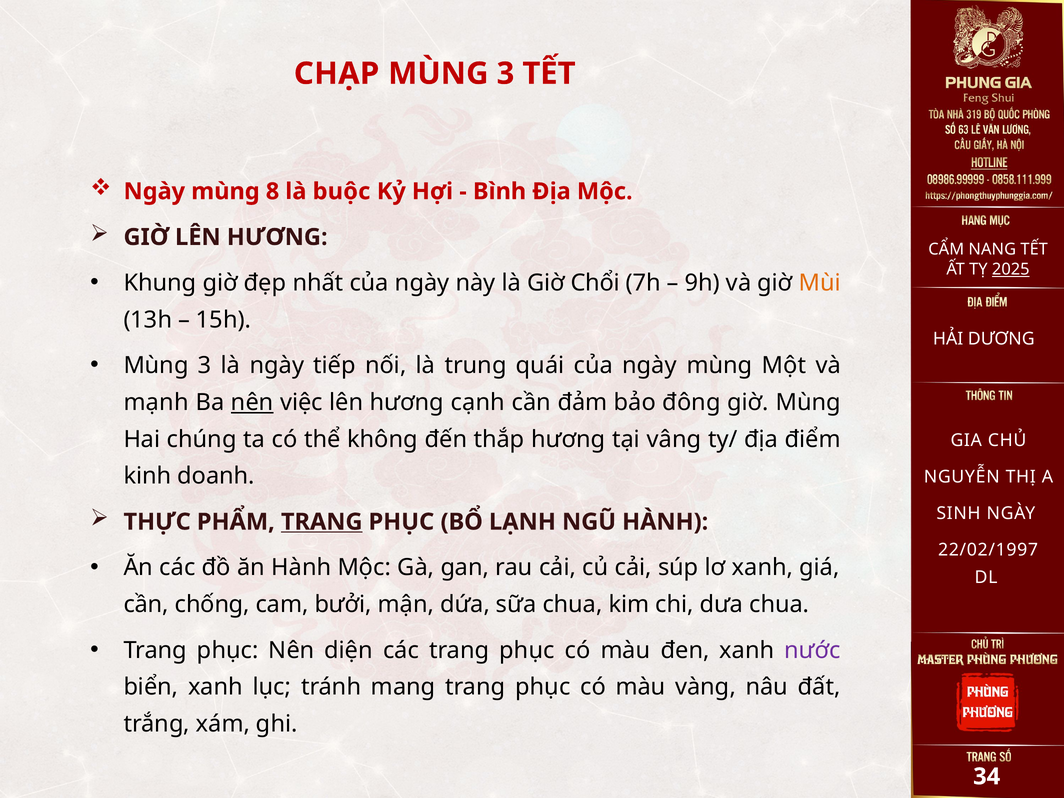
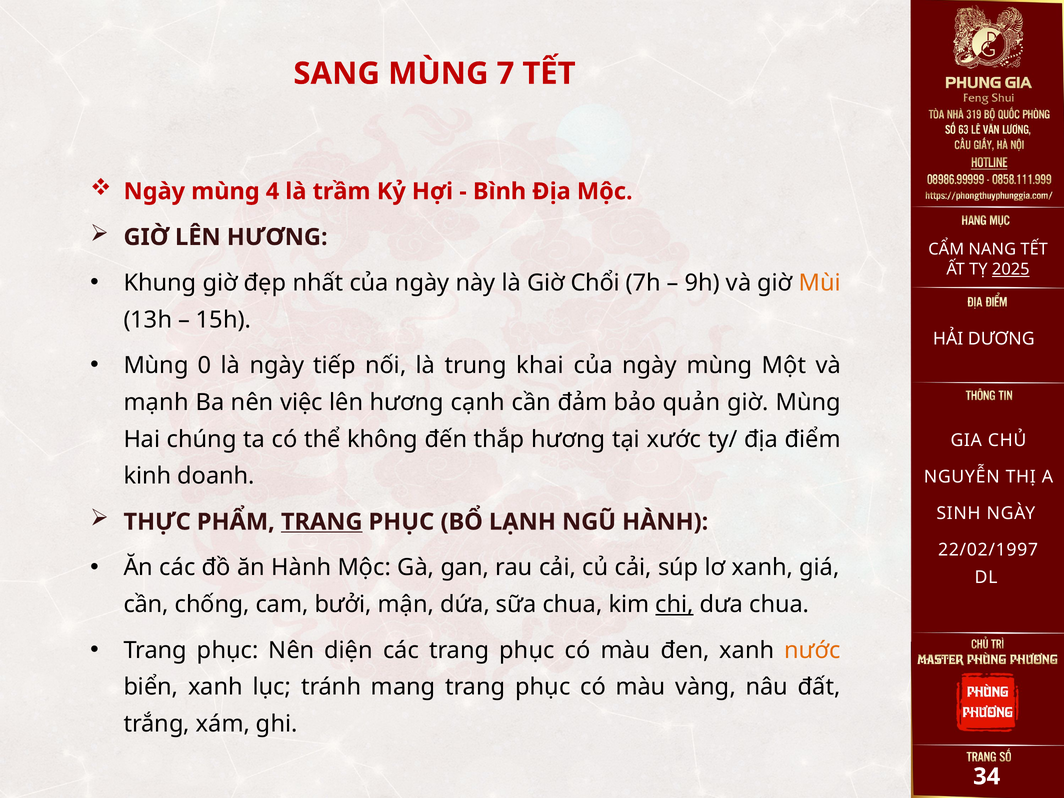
CHẠP: CHẠP -> SANG (337, 74)
3: 3 -> 7 (505, 74)
8: 8 -> 4 (273, 191)
buộc: buộc -> trầm (342, 191)
3: 3 -> 0 (205, 366)
quái: quái -> khai (540, 366)
nên underline: present -> none (252, 402)
đông: đông -> quản (691, 402)
vâng: vâng -> xước (674, 439)
chi underline: none -> present (674, 604)
nước colour: purple -> orange (813, 650)
